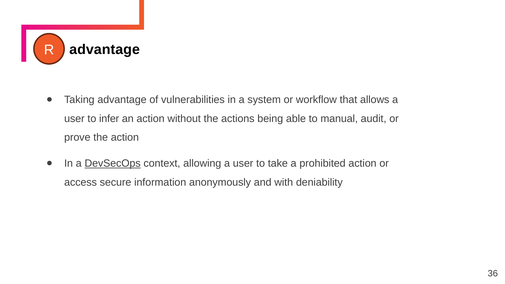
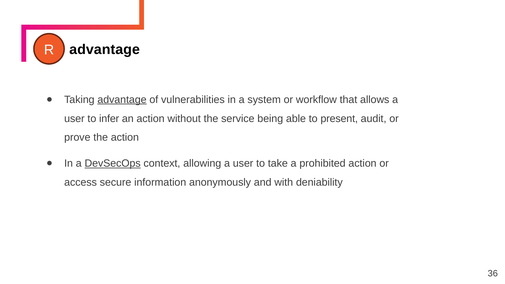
advantage underline: none -> present (122, 100)
actions: actions -> service (238, 119)
manual: manual -> present (339, 119)
